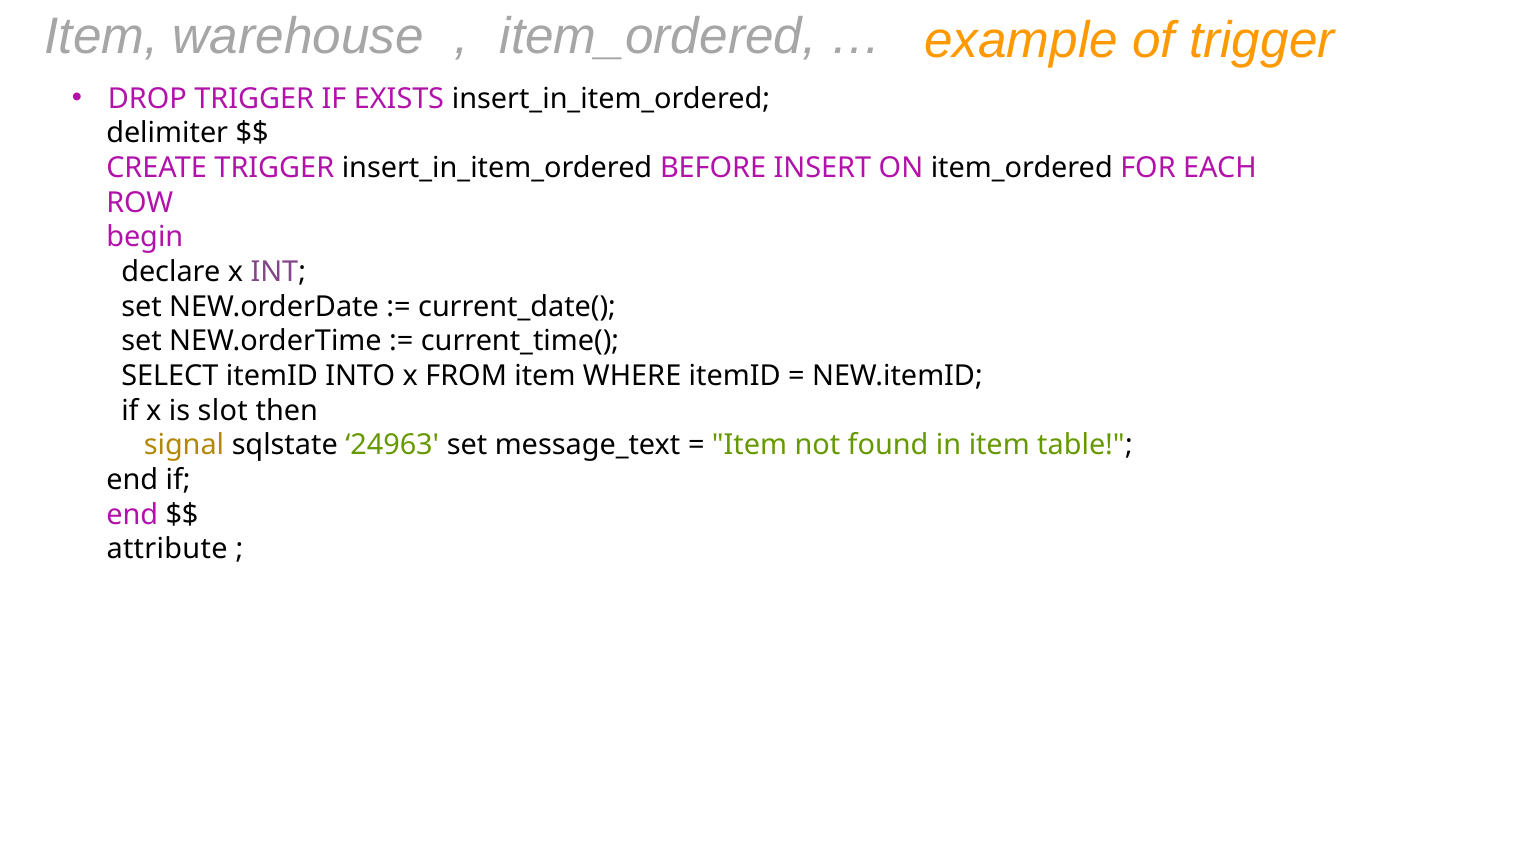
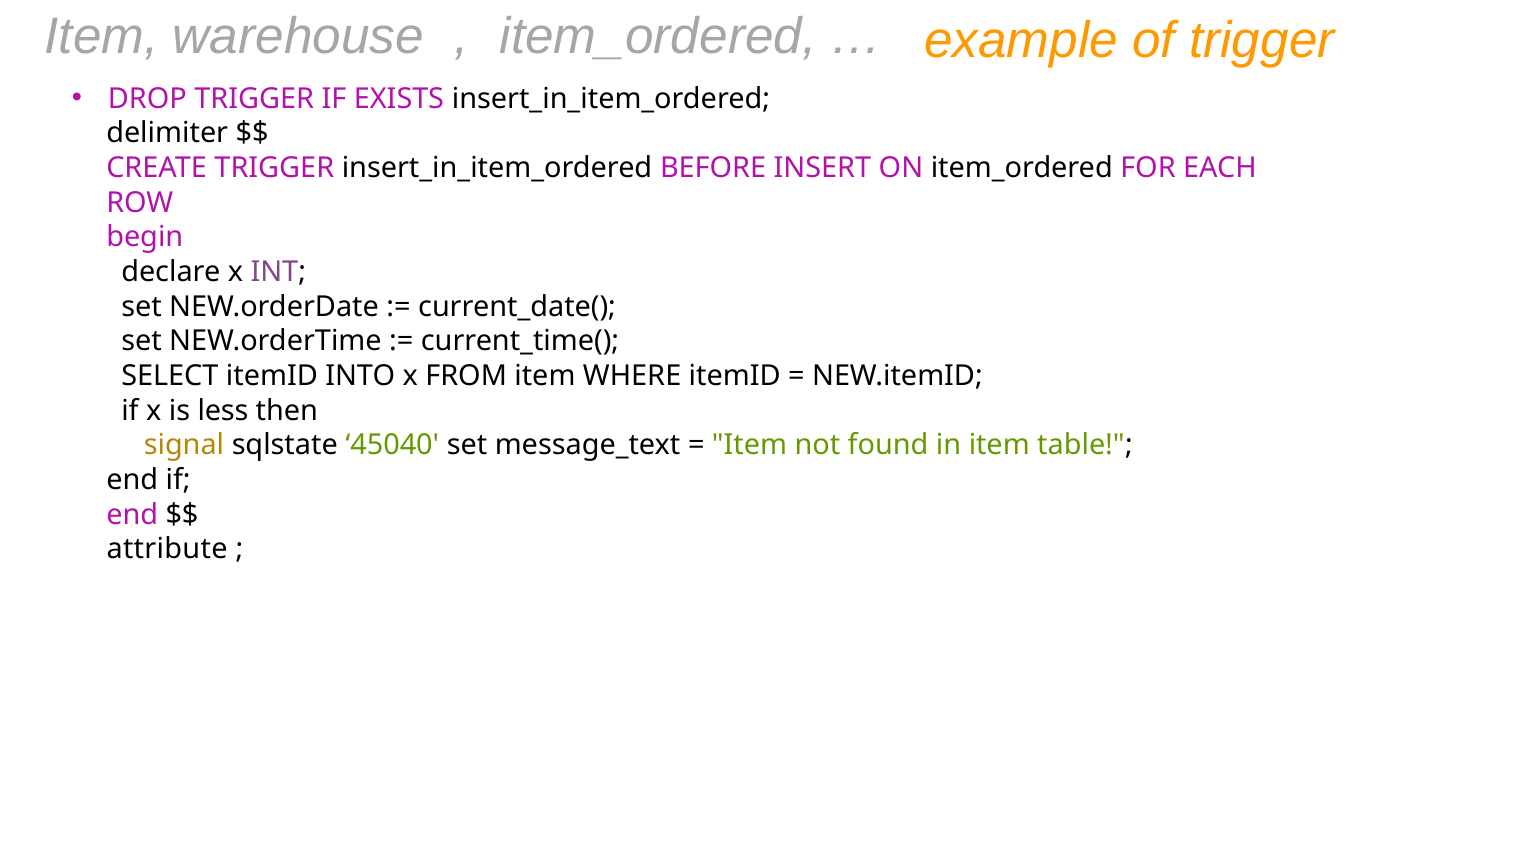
slot: slot -> less (223, 410)
24963: 24963 -> 45040 (392, 445)
